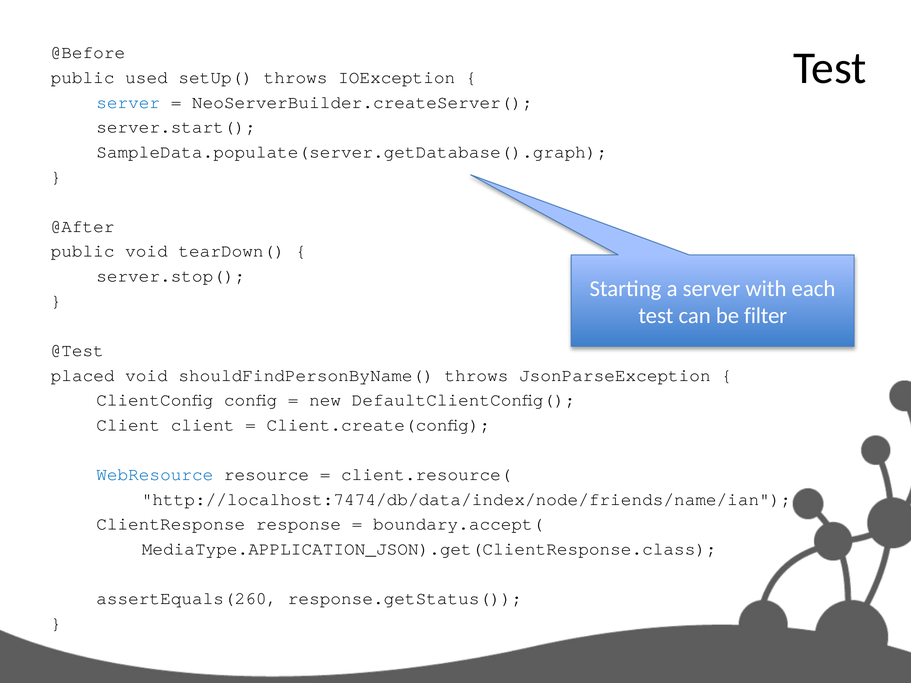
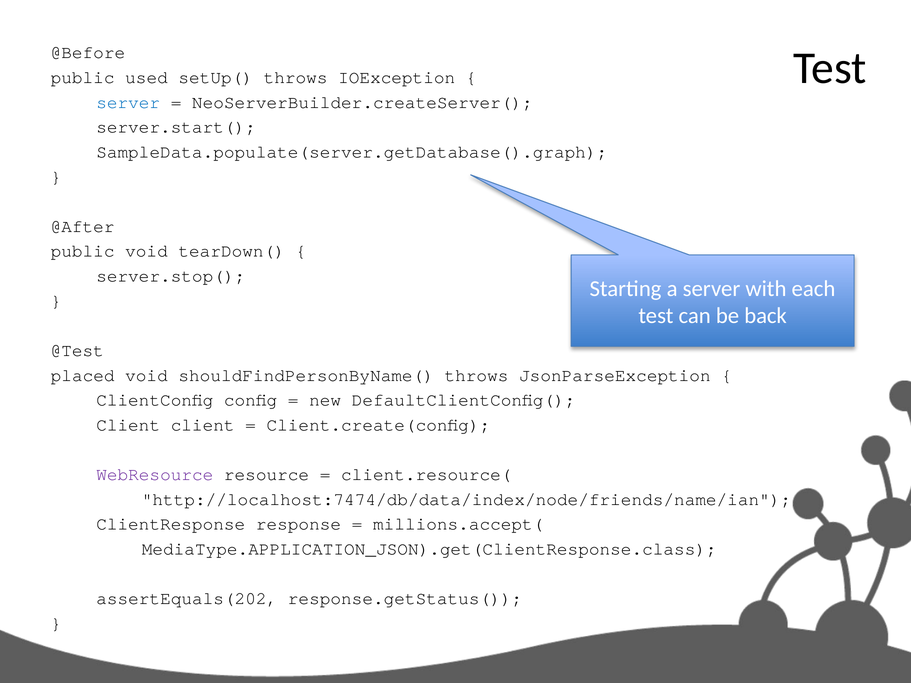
filter: filter -> back (766, 316)
WebResource colour: blue -> purple (155, 475)
boundary.accept(: boundary.accept( -> millions.accept( (458, 524)
assertEquals(260: assertEquals(260 -> assertEquals(202 (187, 599)
